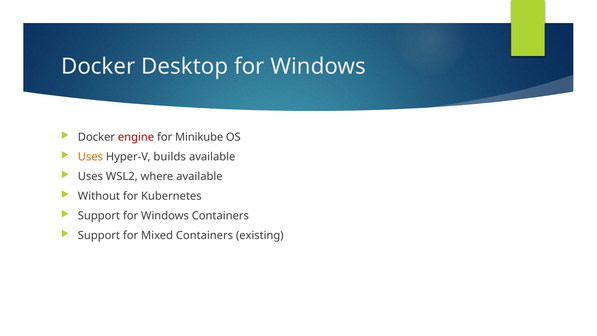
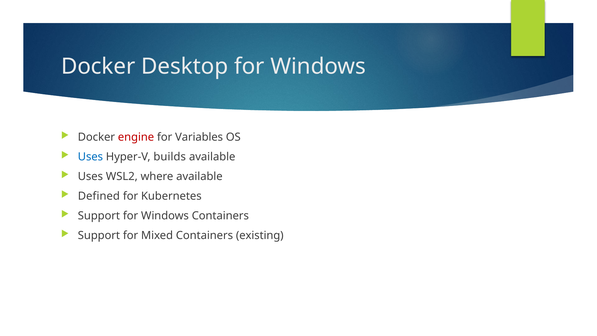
Minikube: Minikube -> Variables (199, 137)
Uses colour: orange -> blue (90, 157)
Without: Without -> Defined (99, 196)
